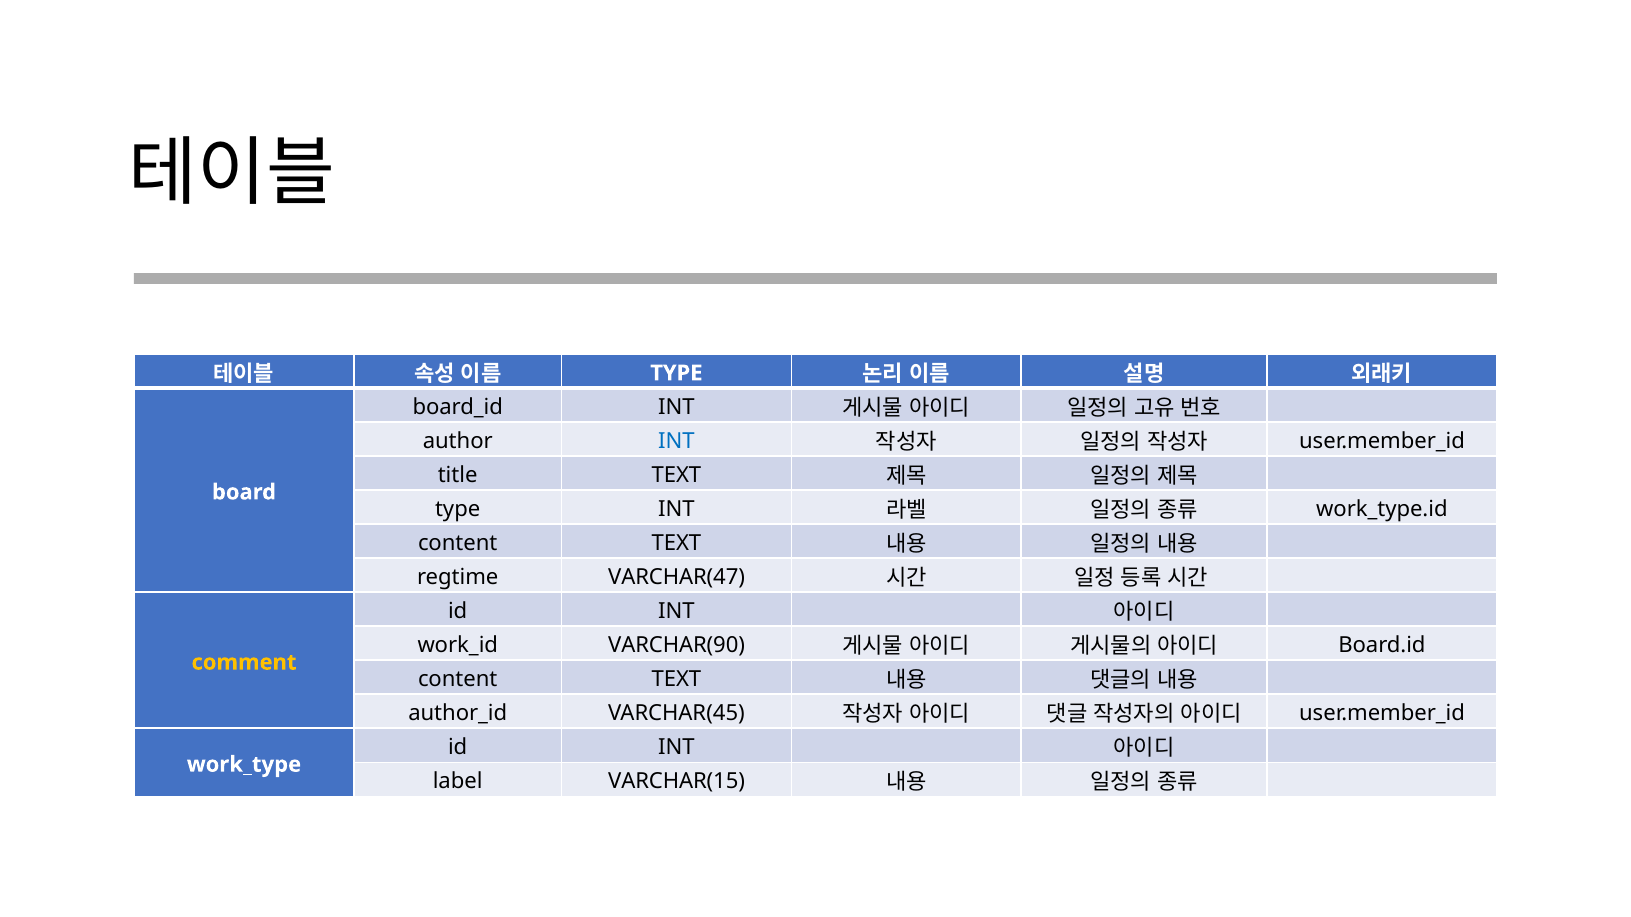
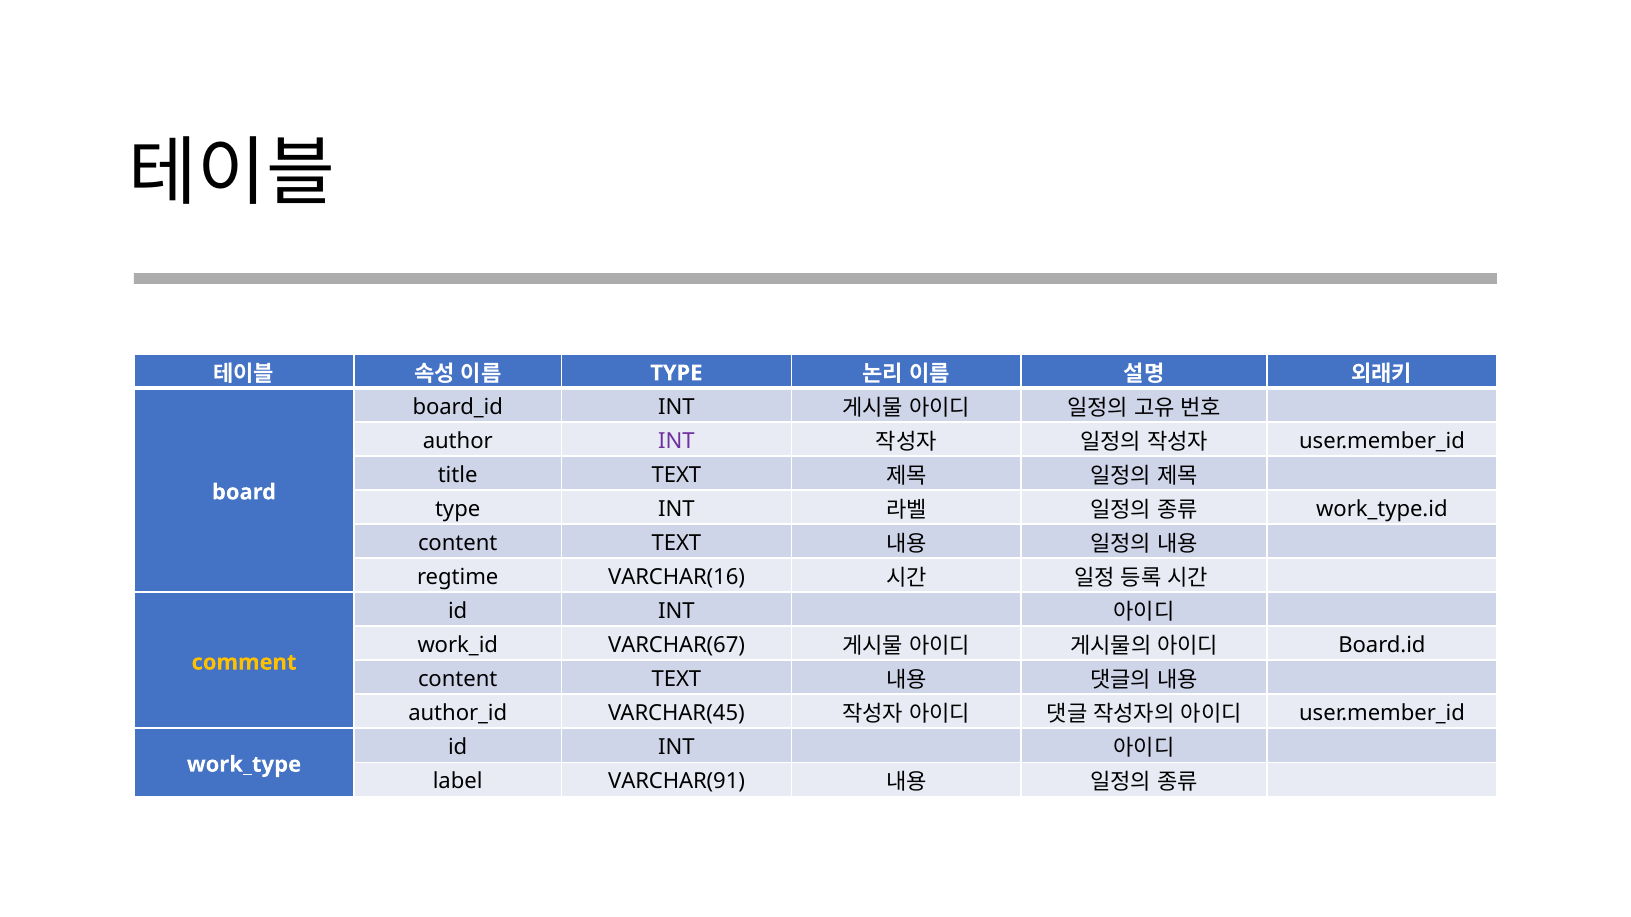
INT colour: blue -> purple (676, 441)
VARCHAR(47: VARCHAR(47 -> VARCHAR(16 (677, 578)
VARCHAR(90: VARCHAR(90 -> VARCHAR(67 (677, 646)
VARCHAR(15: VARCHAR(15 -> VARCHAR(91 (677, 782)
